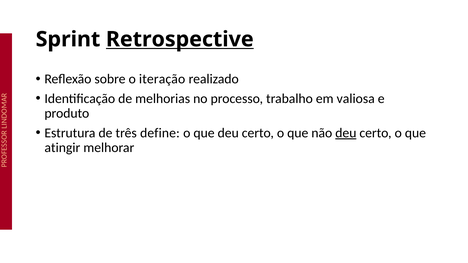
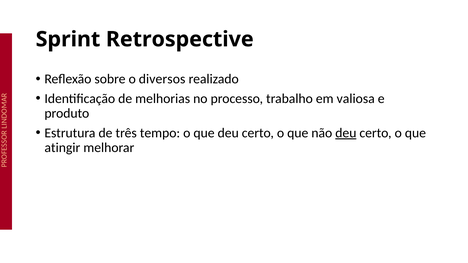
Retrospective underline: present -> none (180, 39)
iteração: iteração -> diversos (162, 79)
define: define -> tempo (160, 133)
